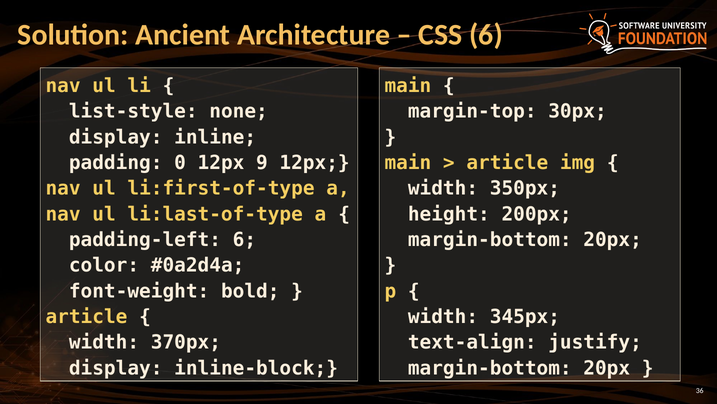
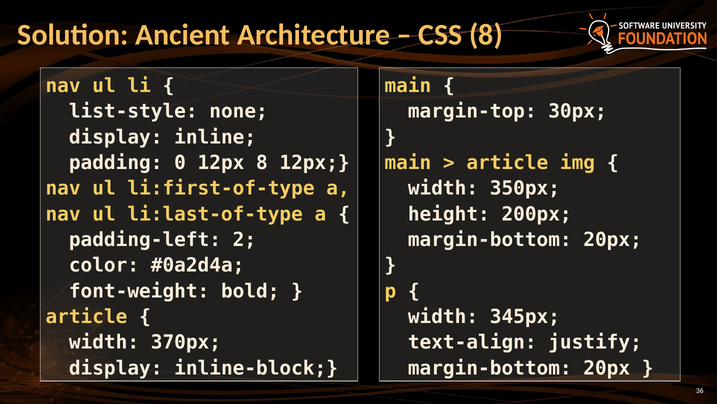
CSS 6: 6 -> 8 (486, 35)
12px 9: 9 -> 8 (262, 163)
padding-left 6: 6 -> 2 (244, 239)
